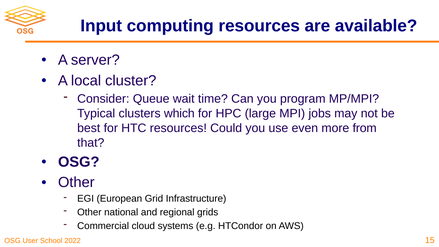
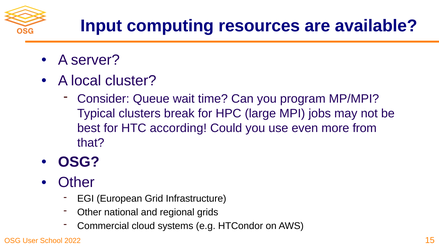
which: which -> break (179, 114)
HTC resources: resources -> according (178, 128)
